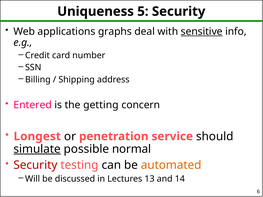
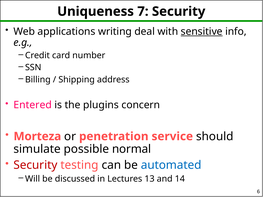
5: 5 -> 7 (143, 11)
graphs: graphs -> writing (115, 32)
getting: getting -> plugins (101, 105)
Longest: Longest -> Morteza (37, 137)
simulate underline: present -> none (37, 149)
automated colour: orange -> blue (171, 165)
